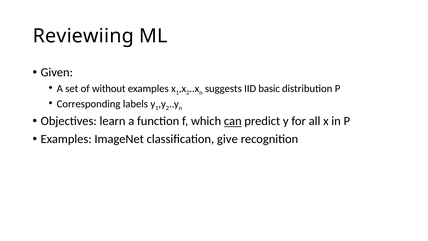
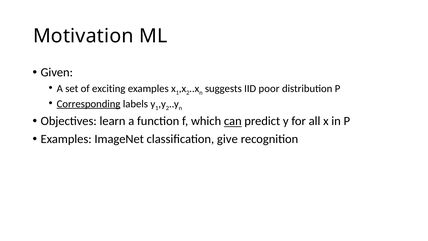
Reviewiing: Reviewiing -> Motivation (83, 36)
without: without -> exciting (109, 88)
basic: basic -> poor (269, 88)
Corresponding underline: none -> present (89, 104)
